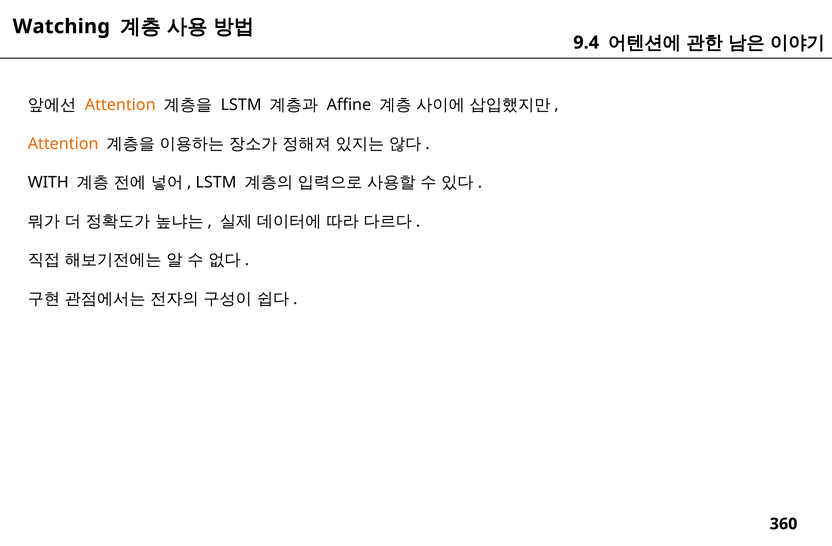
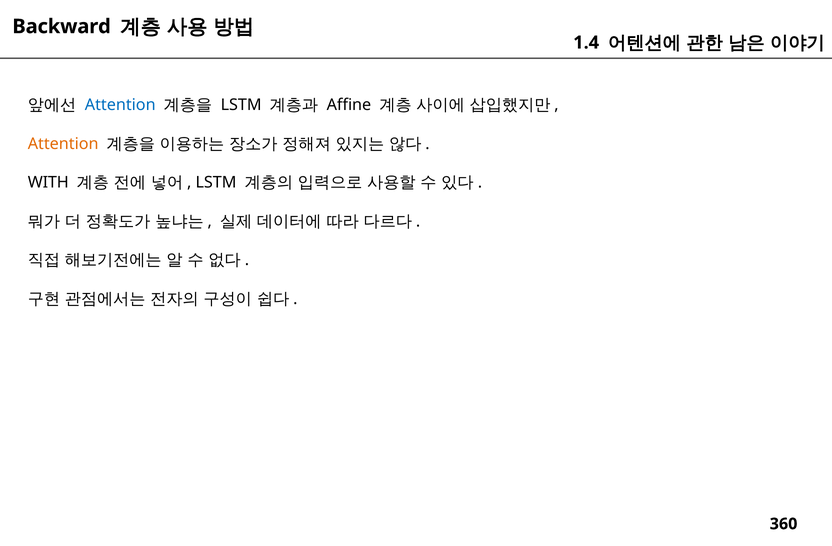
Watching: Watching -> Backward (62, 27)
9.4: 9.4 -> 1.4 (586, 43)
Attention colour: orange -> blue (120, 105)
